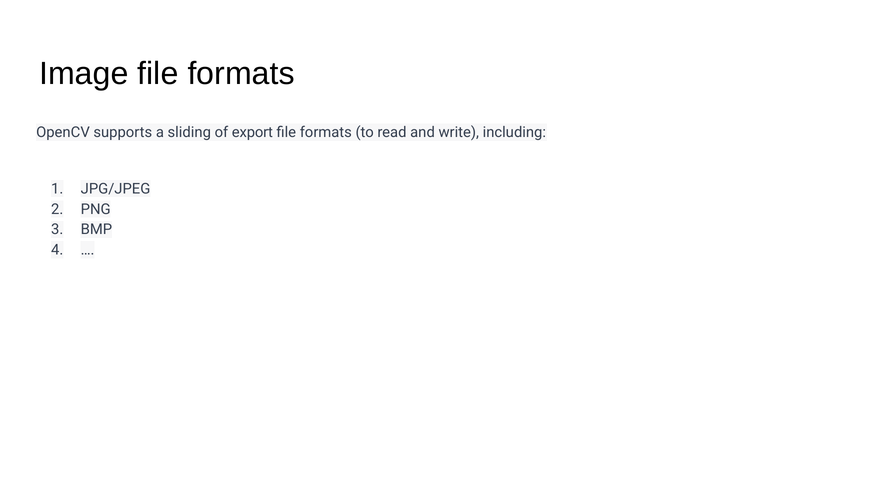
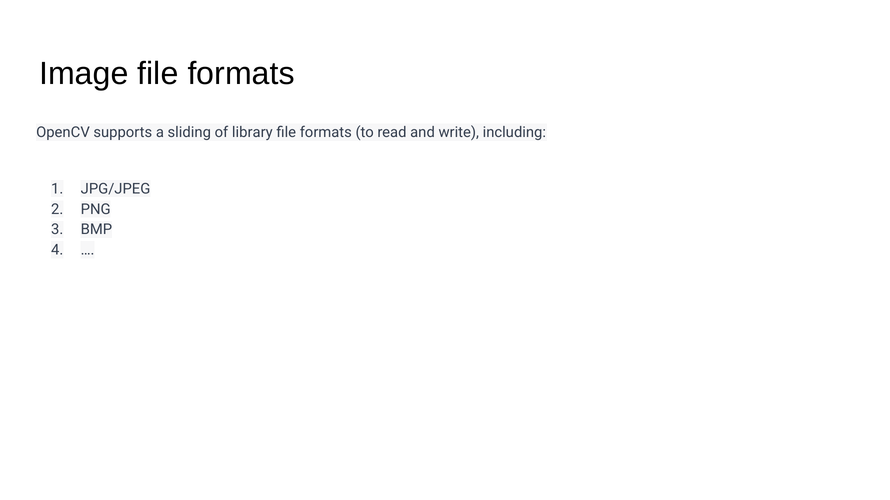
export: export -> library (252, 133)
